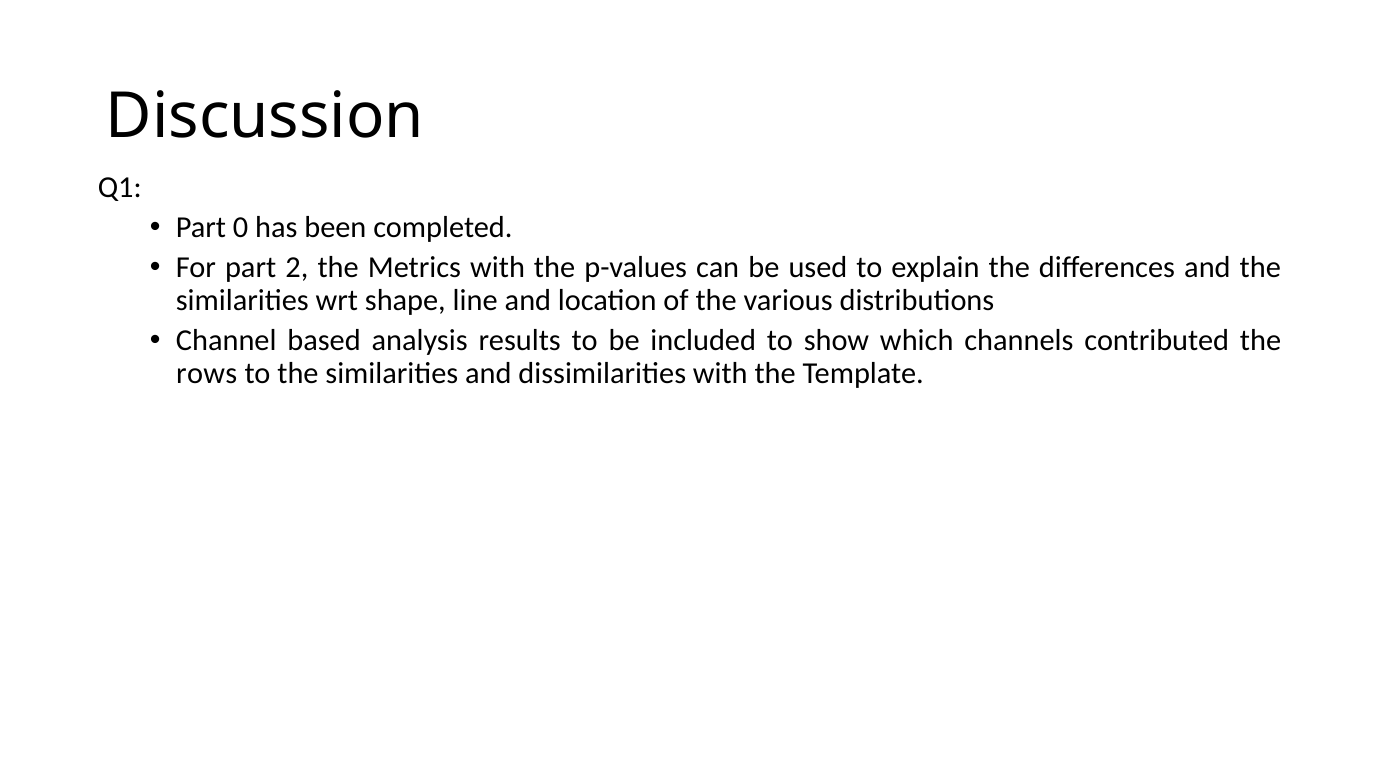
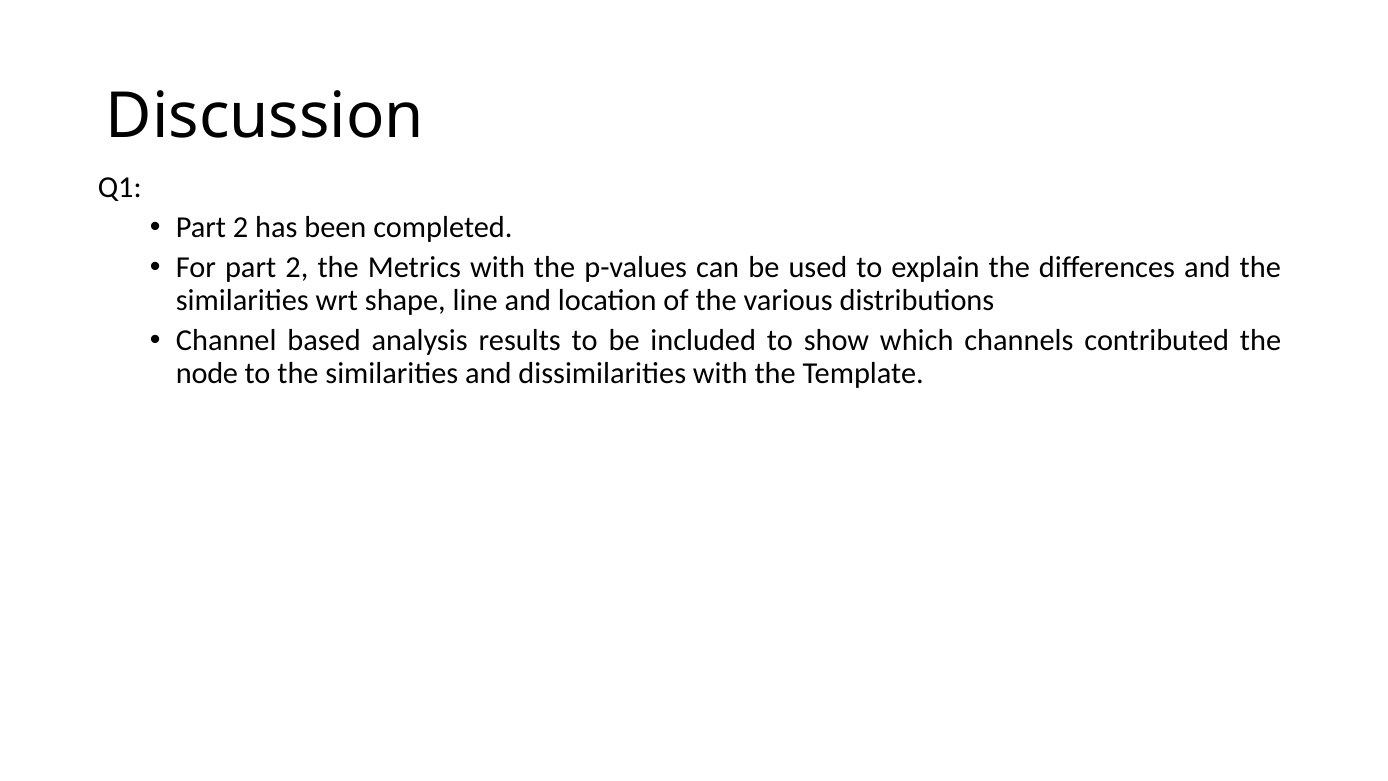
0: 0 -> 2 (241, 227)
rows: rows -> node (207, 373)
